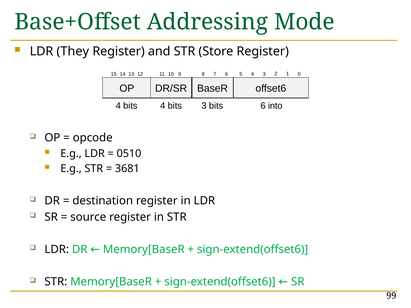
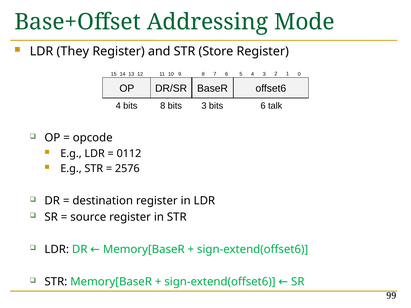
bits 4: 4 -> 8 (163, 106)
into: into -> talk (275, 106)
0510: 0510 -> 0112 (129, 154)
3681: 3681 -> 2576 (127, 169)
